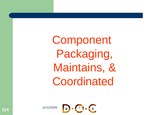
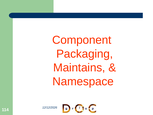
Coordinated: Coordinated -> Namespace (83, 81)
